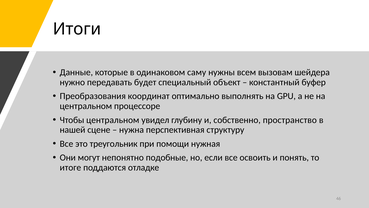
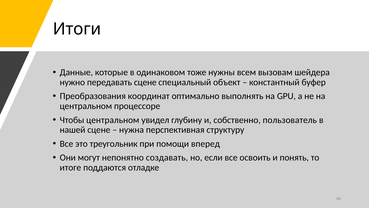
саму: саму -> тоже (197, 72)
передавать будет: будет -> сцене (145, 82)
пространство: пространство -> пользователь (290, 120)
нужная: нужная -> вперед (206, 143)
подобные: подобные -> создавать (167, 157)
